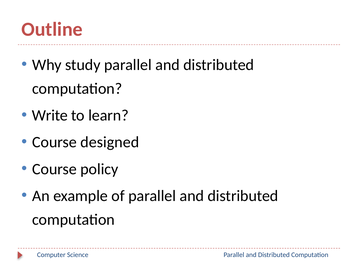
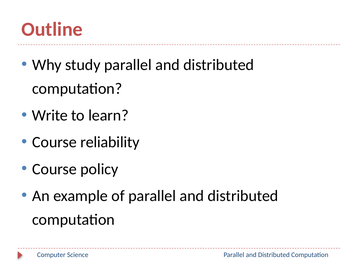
designed: designed -> reliability (110, 142)
